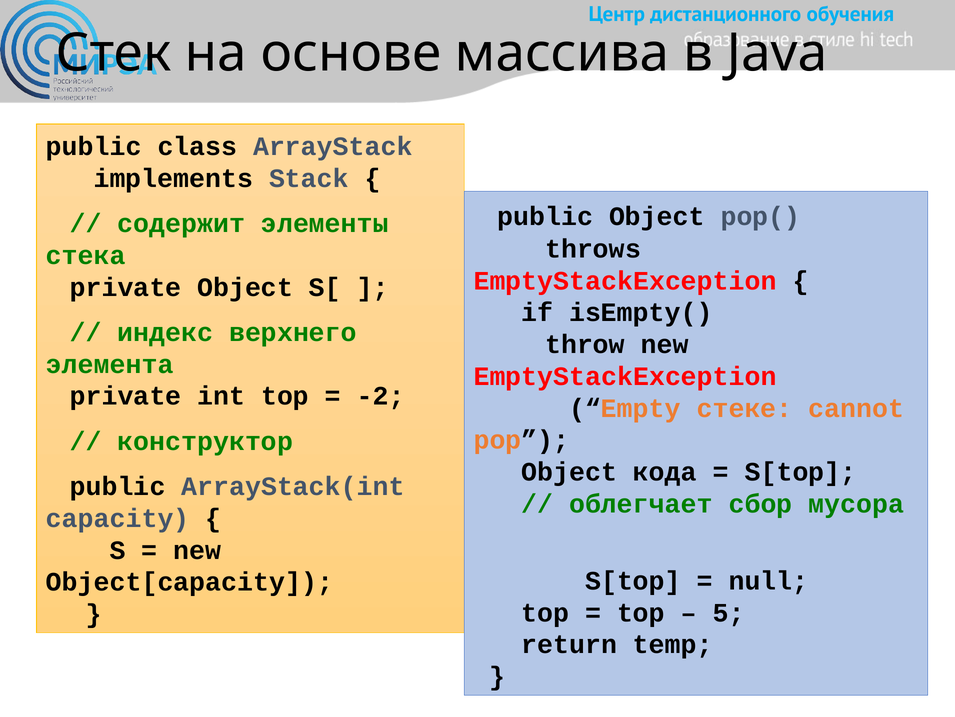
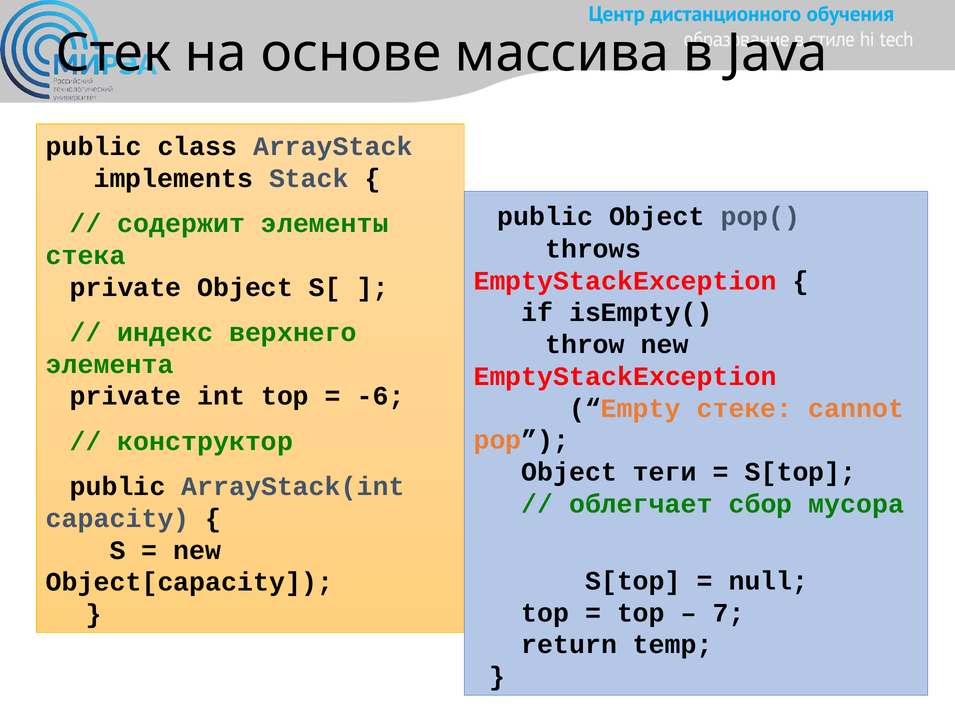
-2: -2 -> -6 (381, 396)
кода: кода -> теги (665, 472)
5: 5 -> 7 (729, 612)
